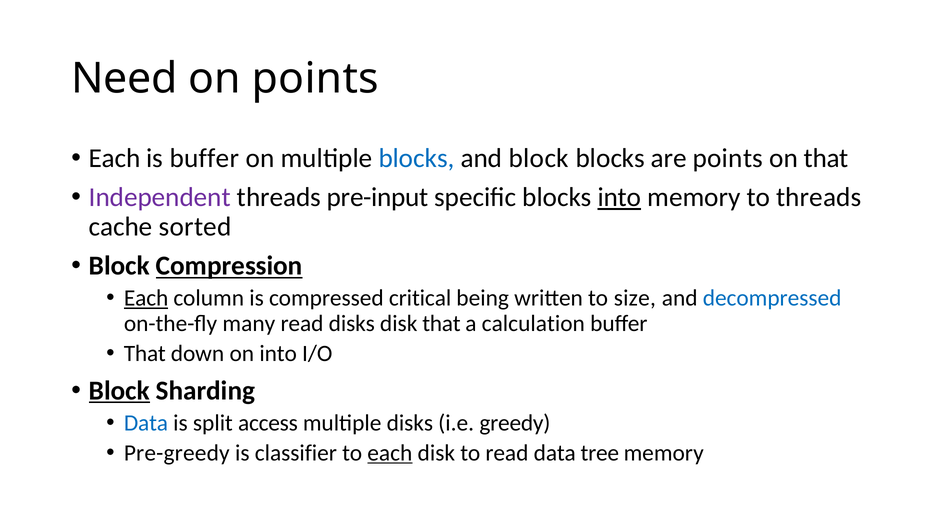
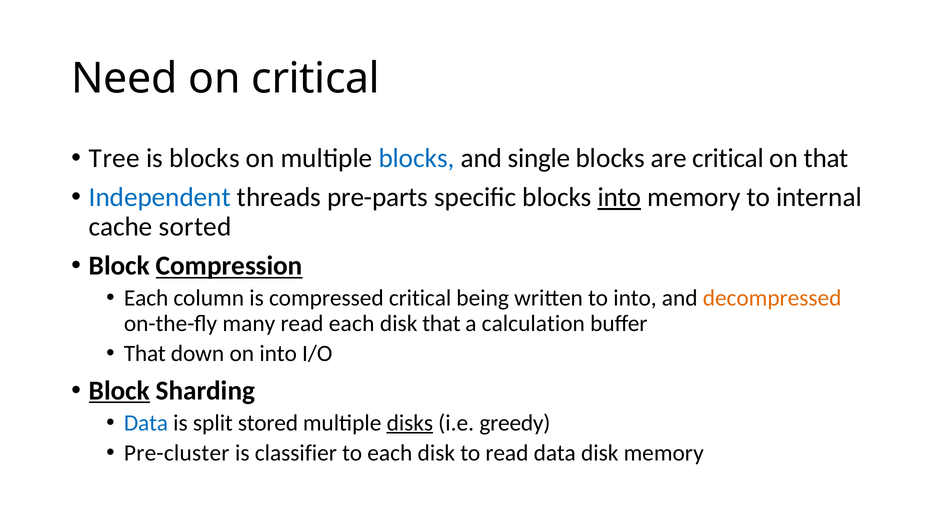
on points: points -> critical (316, 79)
Each: Each -> Tree (114, 158)
is buffer: buffer -> blocks (204, 158)
and block: block -> single (539, 158)
are points: points -> critical (728, 158)
Independent colour: purple -> blue (160, 197)
pre-input: pre-input -> pre-parts (378, 197)
to threads: threads -> internal (819, 197)
Each underline: present -> none (146, 298)
to size: size -> into (635, 298)
decompressed colour: blue -> orange (772, 298)
read disks: disks -> each (352, 323)
access: access -> stored (268, 423)
disks underline: none -> present (410, 423)
Pre-greedy: Pre-greedy -> Pre-cluster (177, 453)
each underline: present -> none (390, 453)
data tree: tree -> disk (600, 453)
